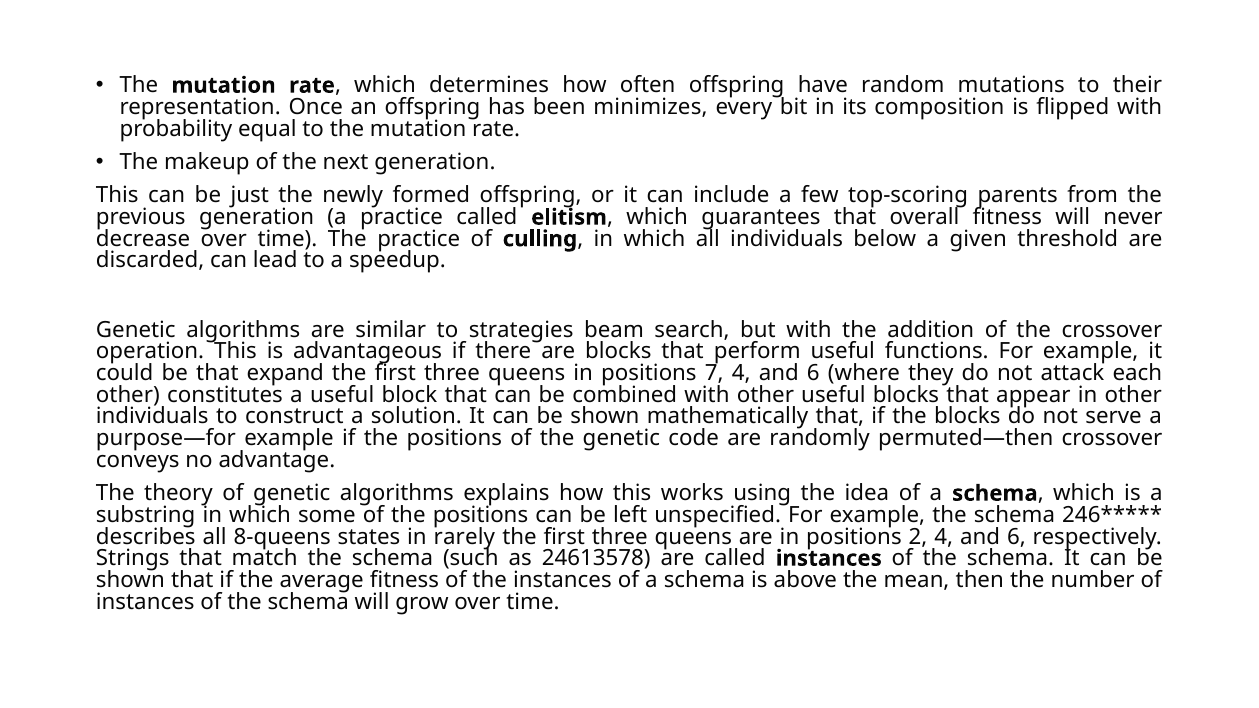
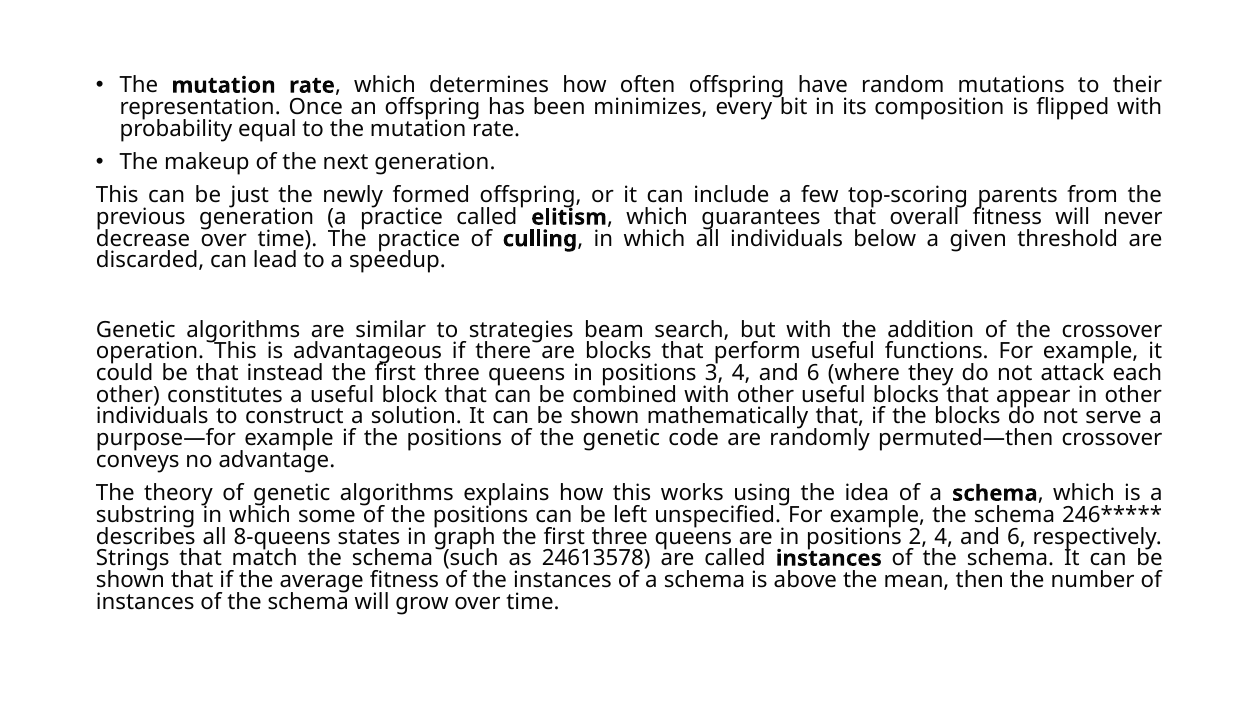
expand: expand -> instead (285, 373)
7: 7 -> 3 (714, 373)
rarely: rarely -> graph (465, 537)
